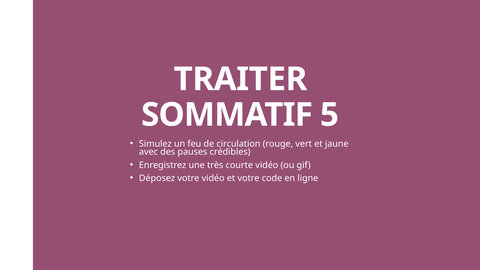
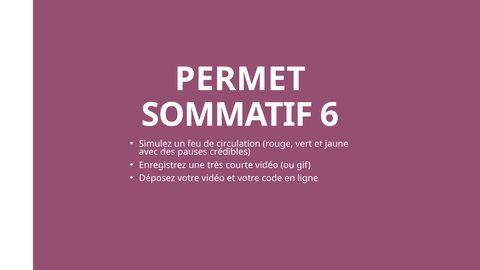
TRAITER: TRAITER -> PERMET (240, 79)
5: 5 -> 6 (329, 115)
